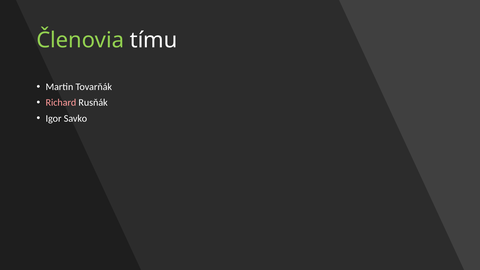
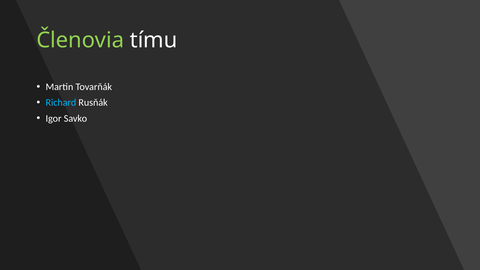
Richard colour: pink -> light blue (61, 103)
